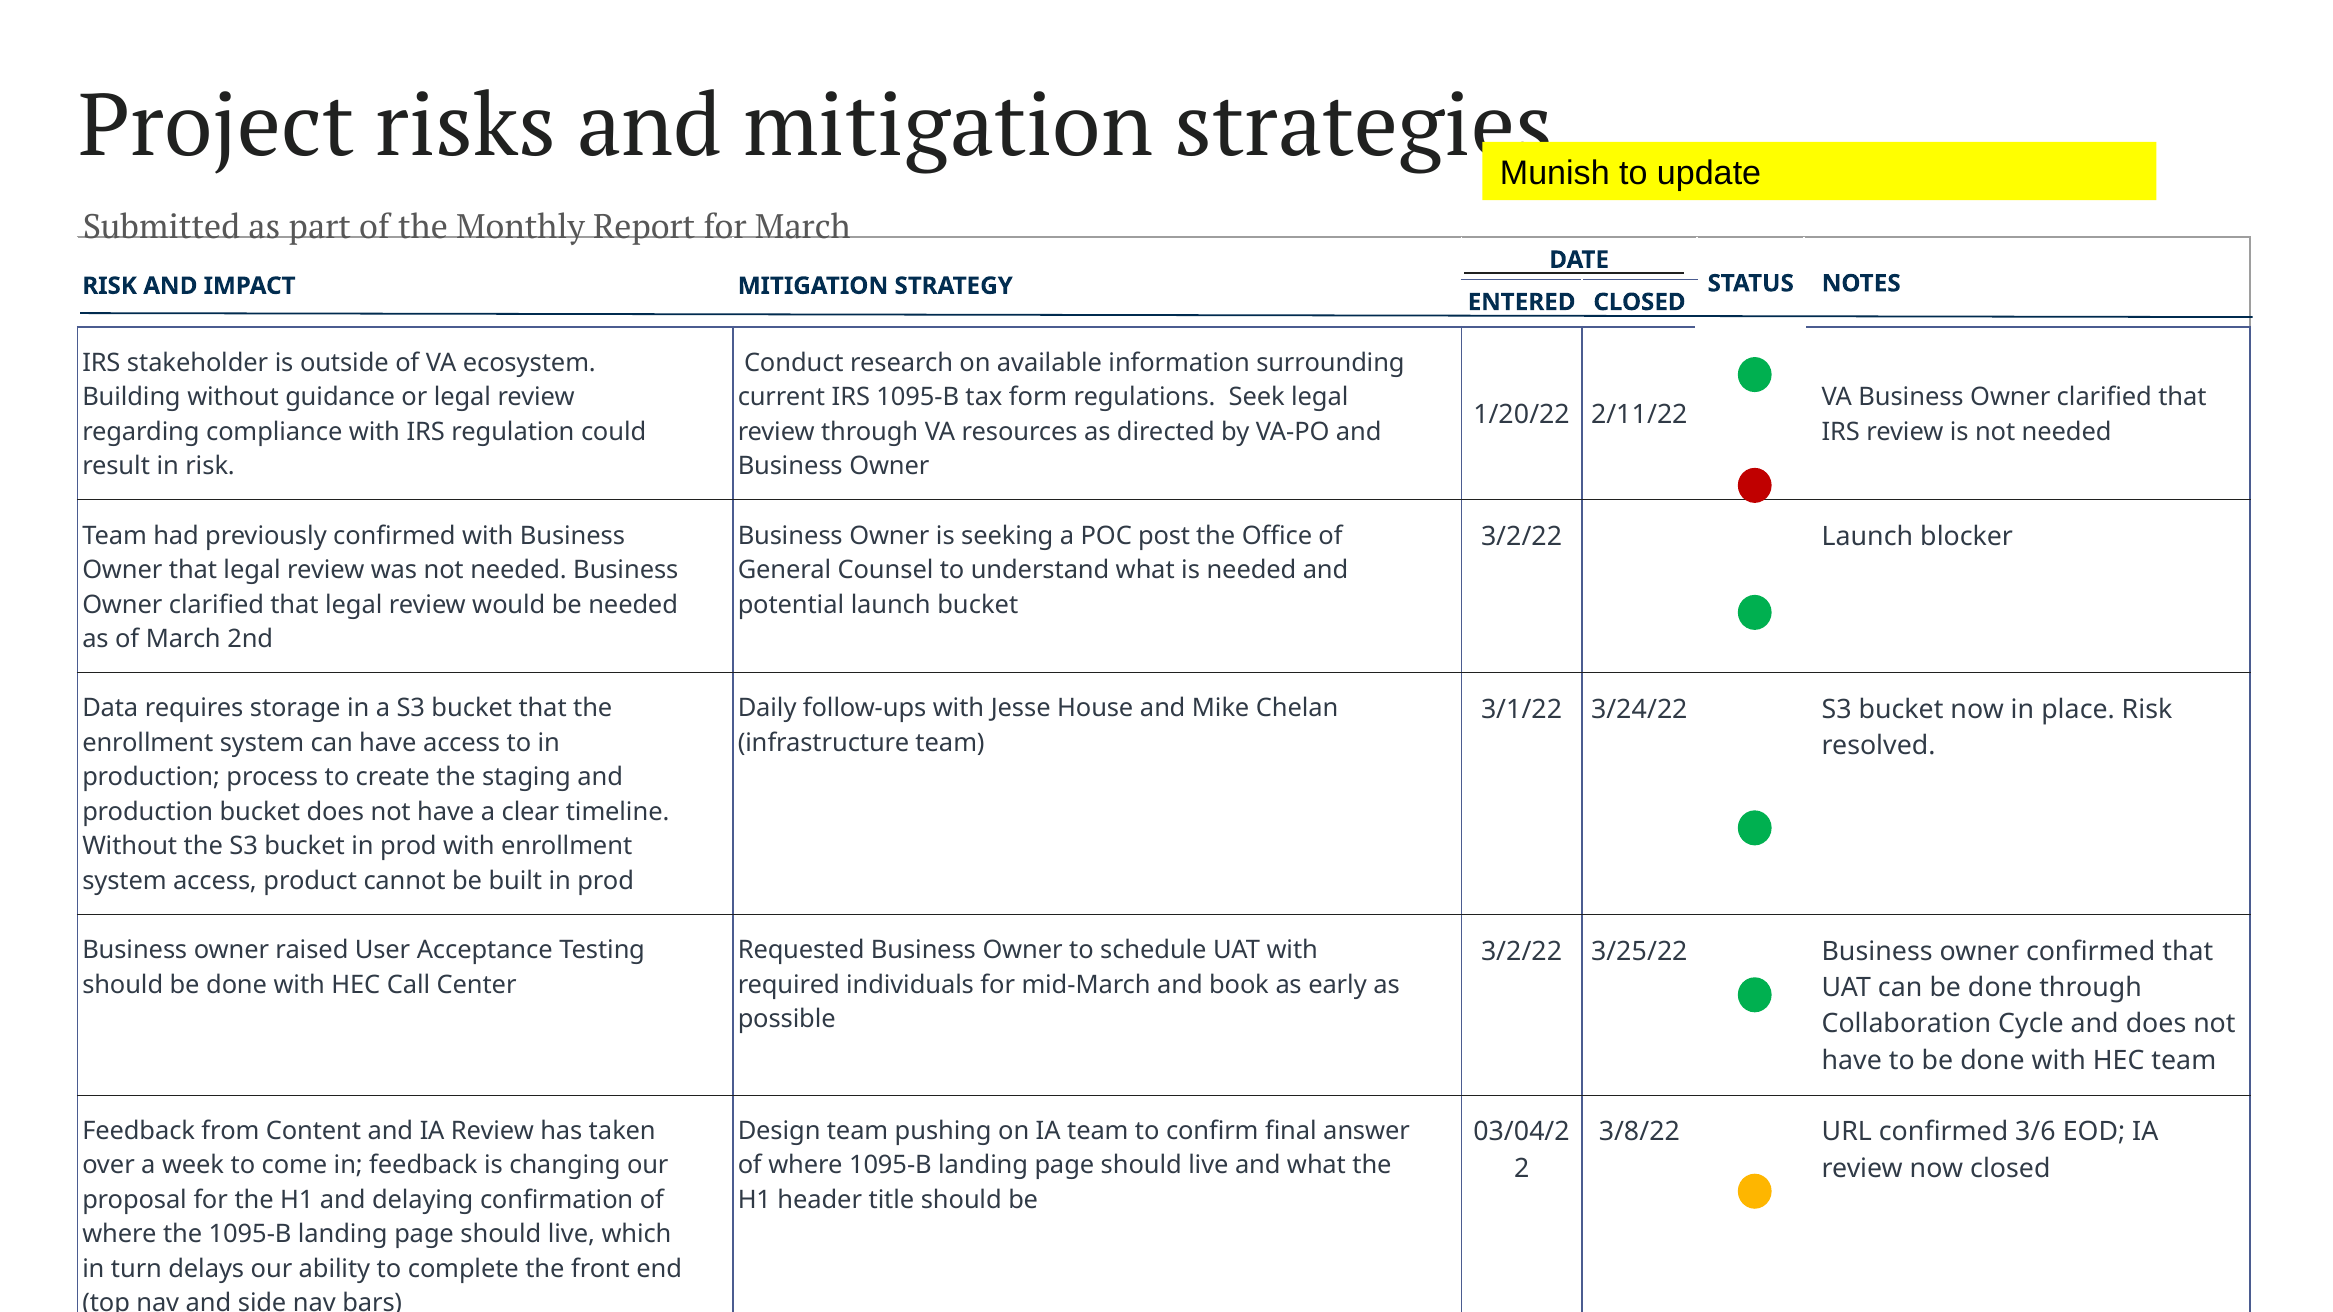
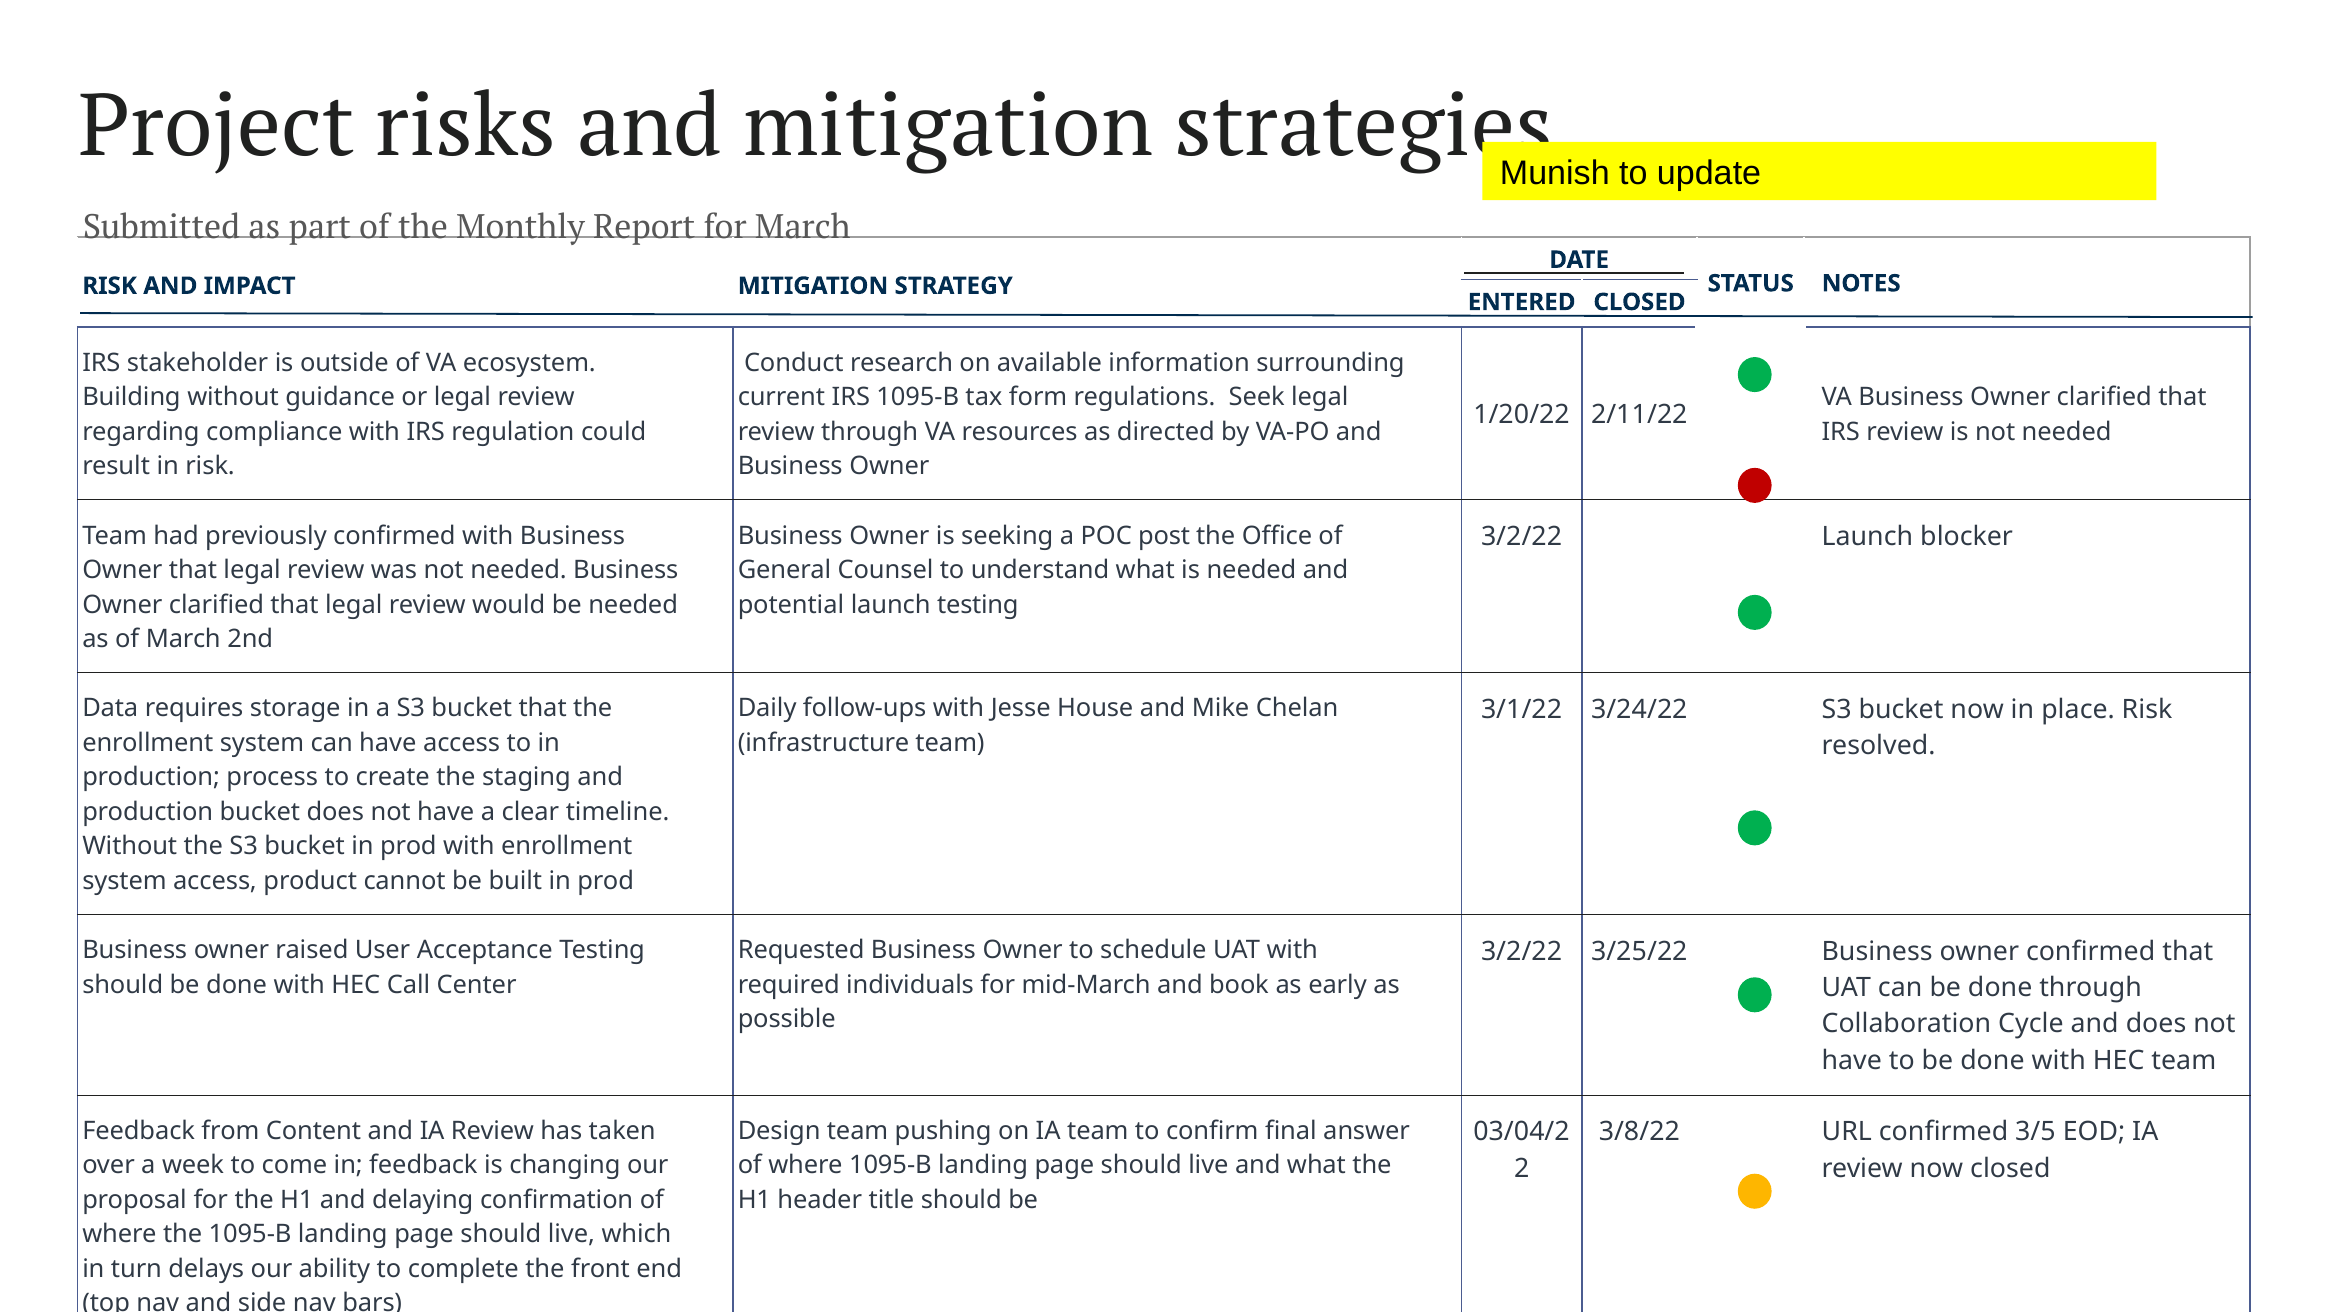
launch bucket: bucket -> testing (978, 605)
3/6: 3/6 -> 3/5 (2035, 1132)
